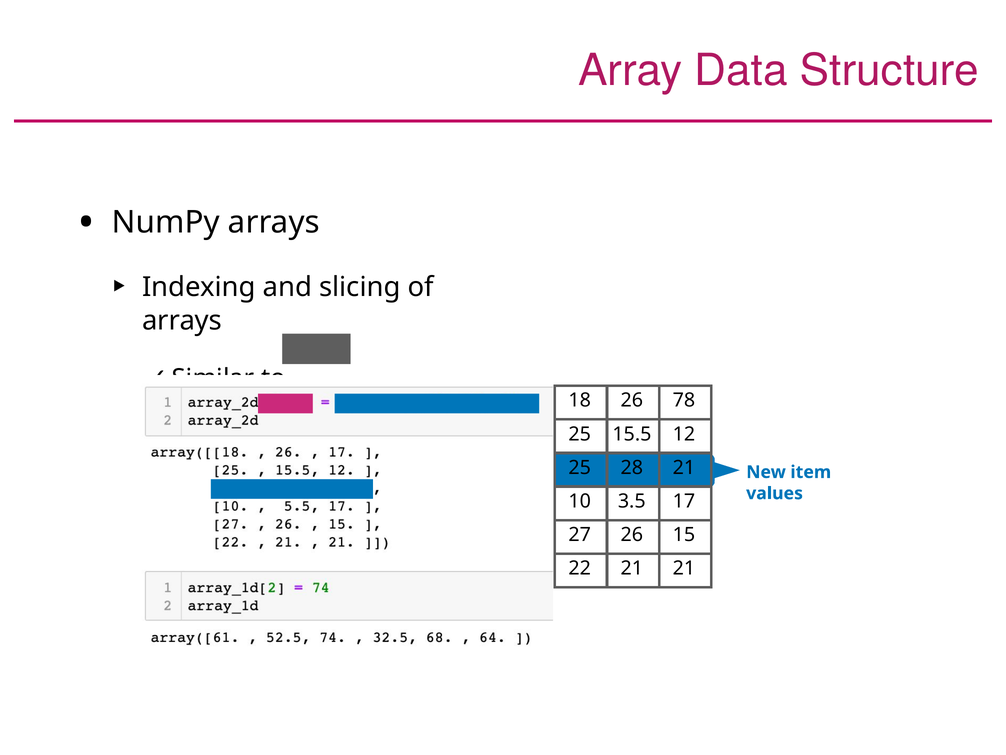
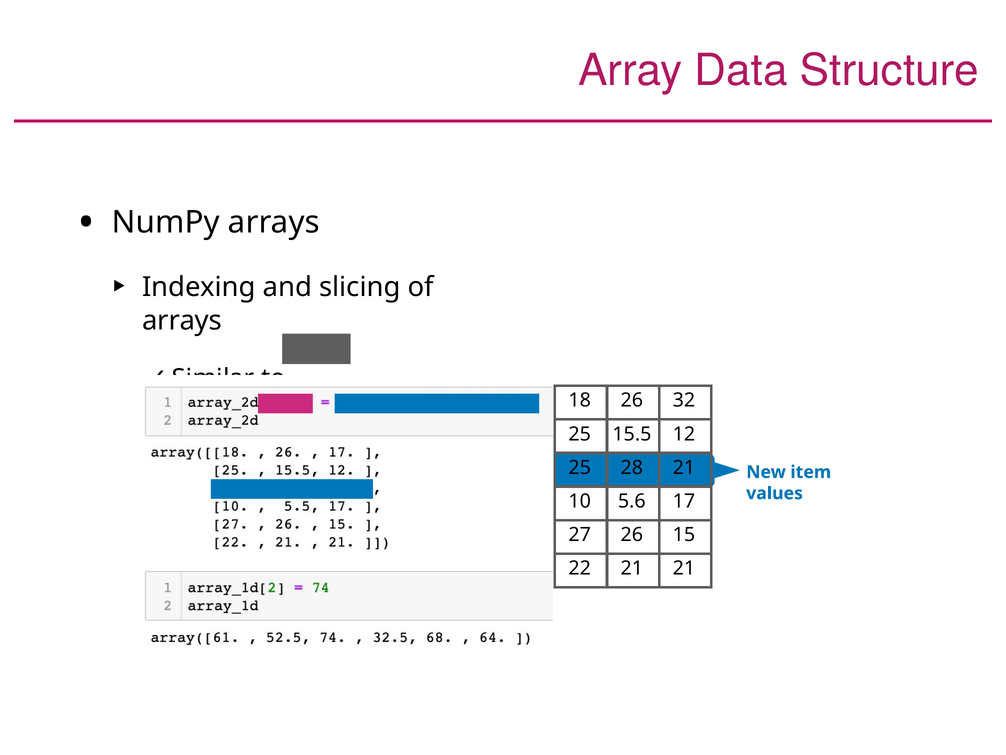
78: 78 -> 32 (684, 400)
3.5: 3.5 -> 5.6 (632, 501)
